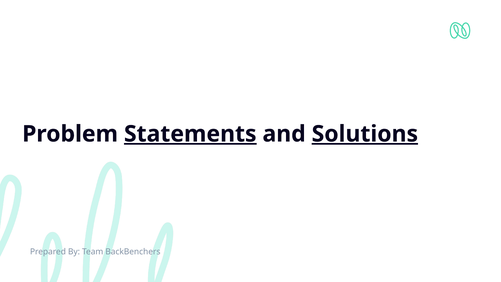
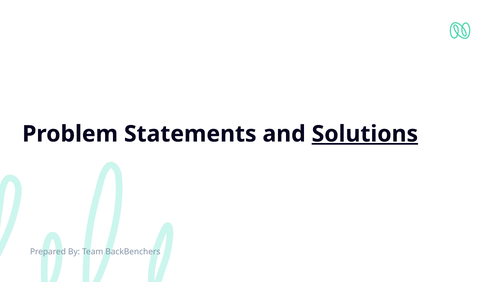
Statements underline: present -> none (190, 134)
